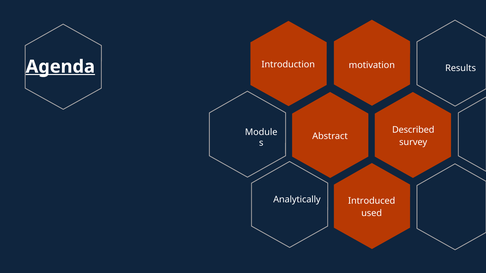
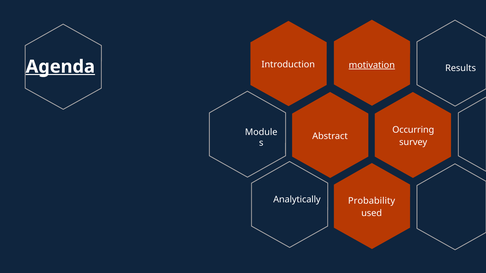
motivation underline: none -> present (372, 65)
Described: Described -> Occurring (413, 130)
Introduced: Introduced -> Probability (372, 201)
